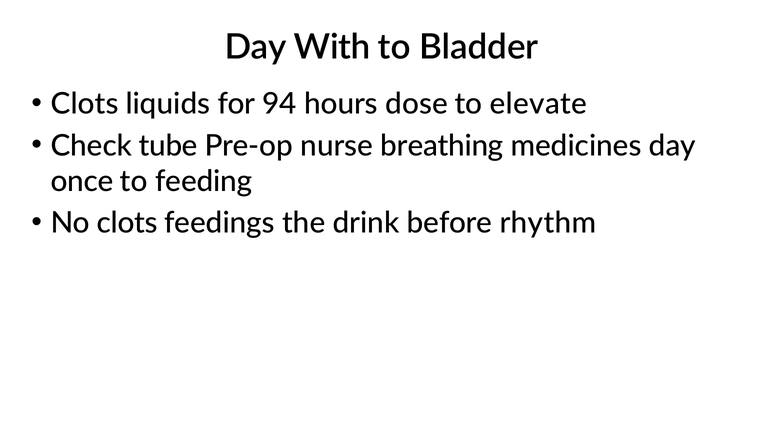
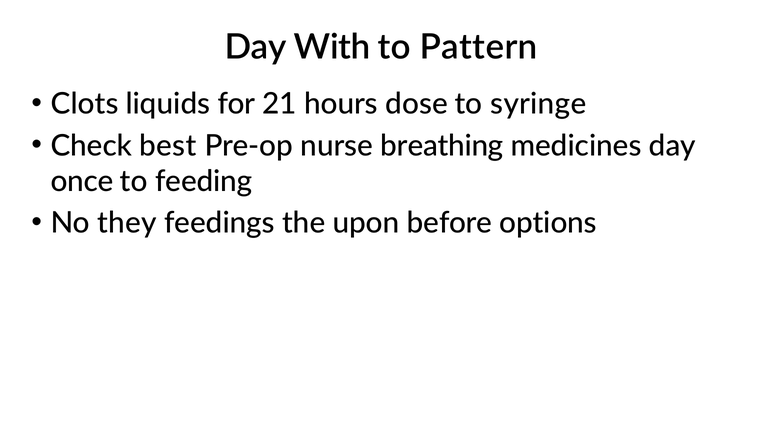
Bladder: Bladder -> Pattern (479, 47)
94: 94 -> 21 (279, 104)
elevate: elevate -> syringe (538, 104)
tube: tube -> best (168, 146)
No clots: clots -> they (127, 223)
drink: drink -> upon (366, 223)
rhythm: rhythm -> options (548, 223)
